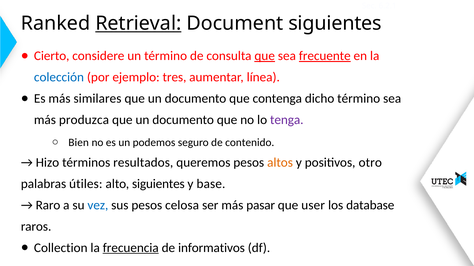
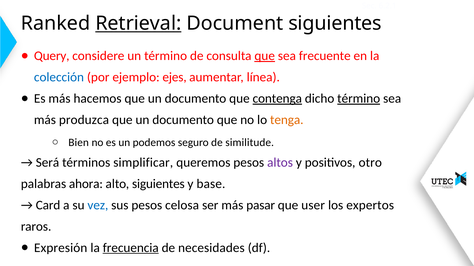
Cierto: Cierto -> Query (52, 56)
frecuente underline: present -> none (325, 56)
tres: tres -> ejes (175, 77)
similares: similares -> hacemos (98, 99)
contenga underline: none -> present (277, 99)
término underline: none -> present (359, 99)
tenga colour: purple -> orange (287, 120)
contenido: contenido -> similitude (250, 143)
Hizo: Hizo -> Será (47, 163)
resultados: resultados -> simplificar (143, 163)
altos colour: orange -> purple (280, 163)
útiles: útiles -> ahora (86, 184)
Raro: Raro -> Card (48, 206)
database: database -> expertos (370, 206)
Collection: Collection -> Expresión (61, 248)
informativos: informativos -> necesidades (211, 248)
